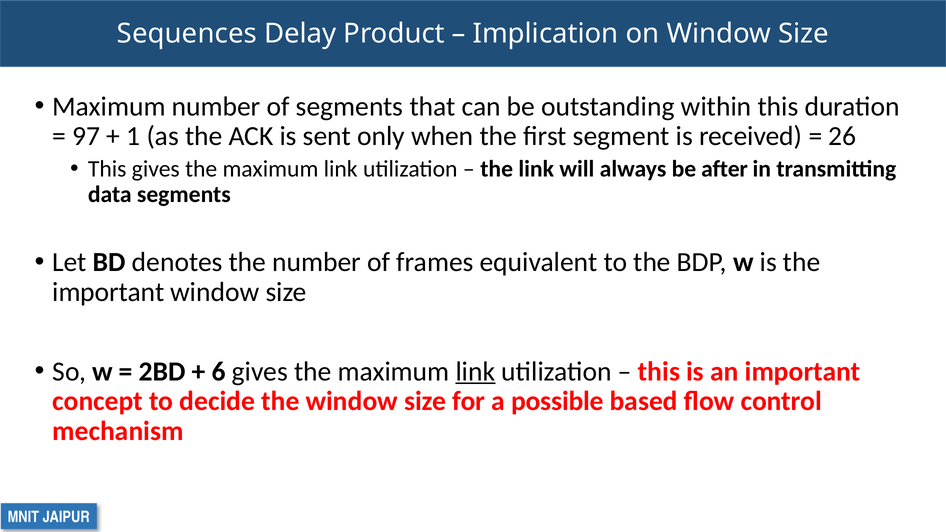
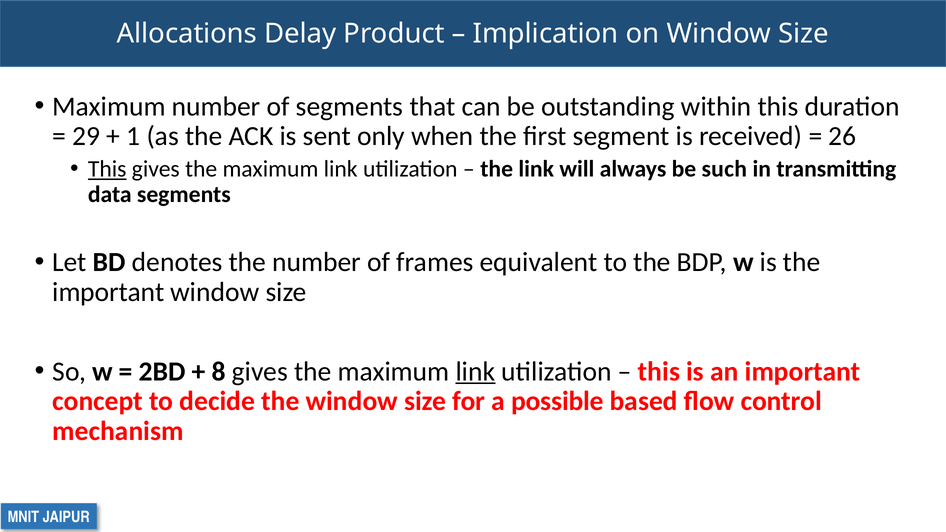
Sequences: Sequences -> Allocations (187, 34)
97: 97 -> 29 (86, 136)
This underline: none -> present (107, 169)
after: after -> such (724, 169)
6: 6 -> 8 (219, 372)
